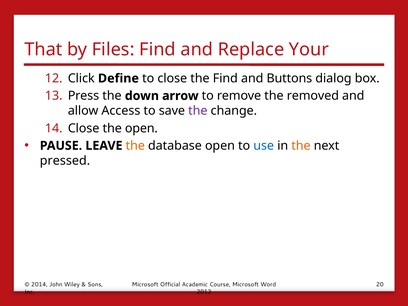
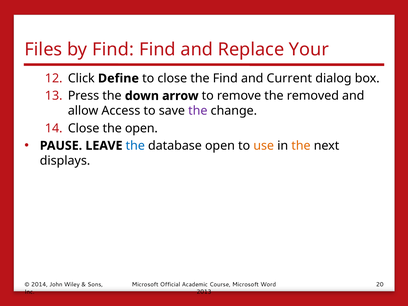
That: That -> Files (43, 50)
by Files: Files -> Find (113, 50)
Buttons: Buttons -> Current (289, 78)
the colour: orange -> blue (135, 146)
use colour: blue -> orange (264, 146)
pressed: pressed -> displays (65, 161)
